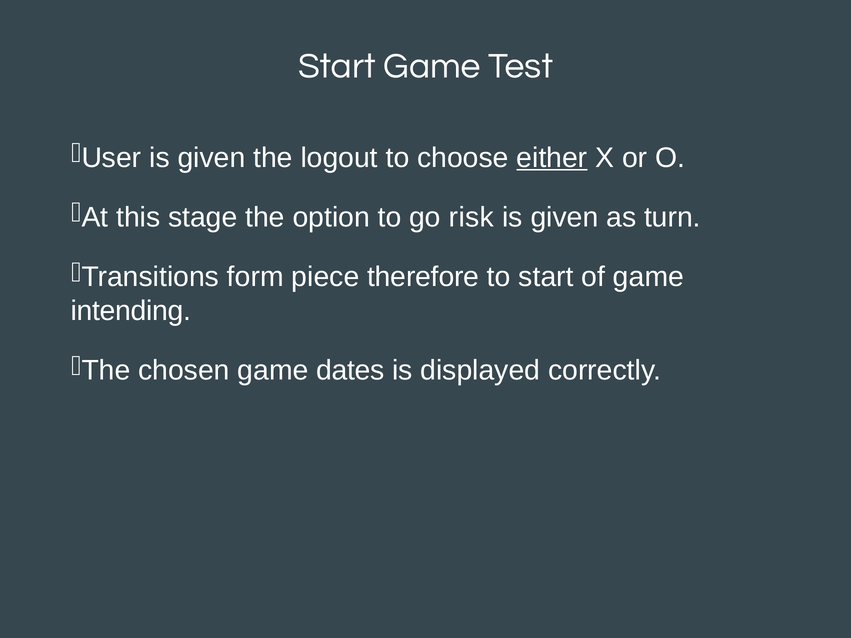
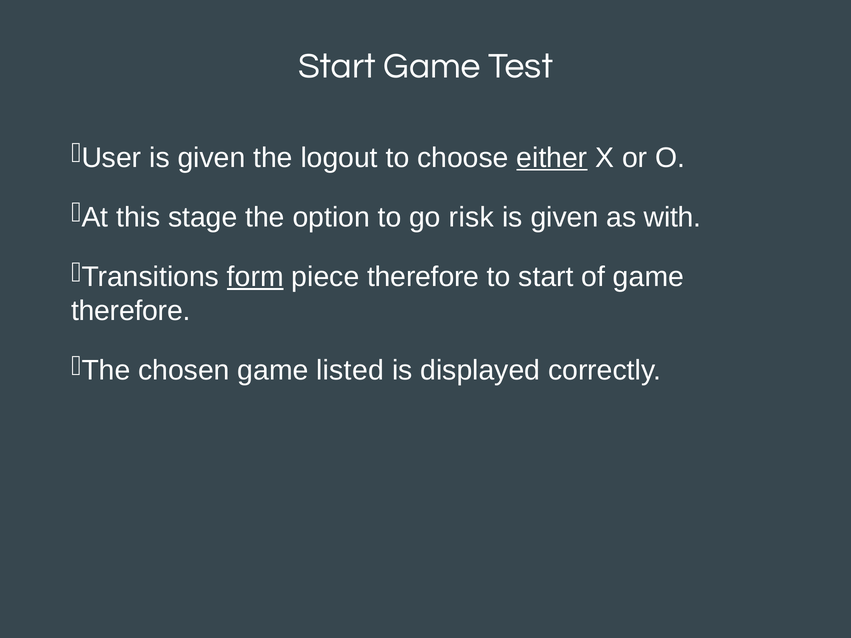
turn: turn -> with (673, 217)
form underline: none -> present (255, 277)
intending: intending -> therefore (131, 311)
dates: dates -> listed (350, 371)
